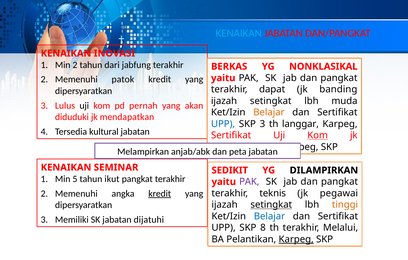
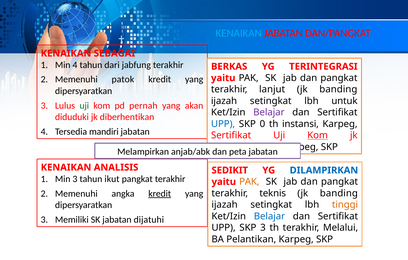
INOVASI: INOVASI -> SEBAGAI (114, 53)
Min 2: 2 -> 4 (75, 65)
NONKLASIKAL: NONKLASIKAL -> TERINTEGRASI (323, 67)
dapat: dapat -> lanjut (272, 90)
muda: muda -> untuk (344, 101)
uji colour: black -> green (84, 106)
Belajar colour: orange -> purple (269, 113)
mendapatkan: mendapatkan -> diberhentikan (127, 117)
SKP 3: 3 -> 0 (262, 124)
langgar: langgar -> instansi (300, 124)
kultural: kultural -> mandiri (104, 132)
SEMINAR: SEMINAR -> ANALISIS (116, 168)
DILAMPIRKAN colour: black -> blue (324, 171)
Min 5: 5 -> 3 (75, 179)
PAK colour: purple -> orange (249, 182)
pegawai: pegawai -> banding (339, 194)
setingkat underline: present -> none (271, 205)
SKP 8: 8 -> 3 (263, 228)
Karpeg underline: present -> none (296, 240)
